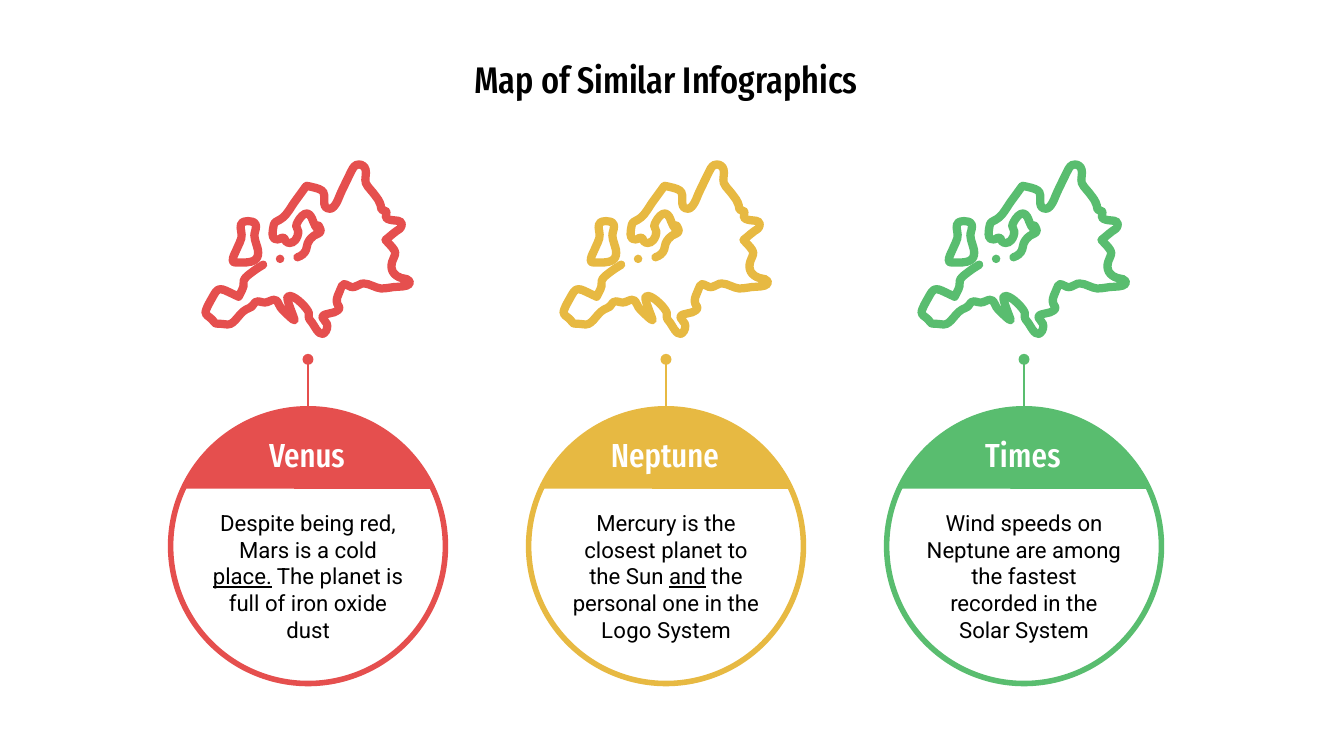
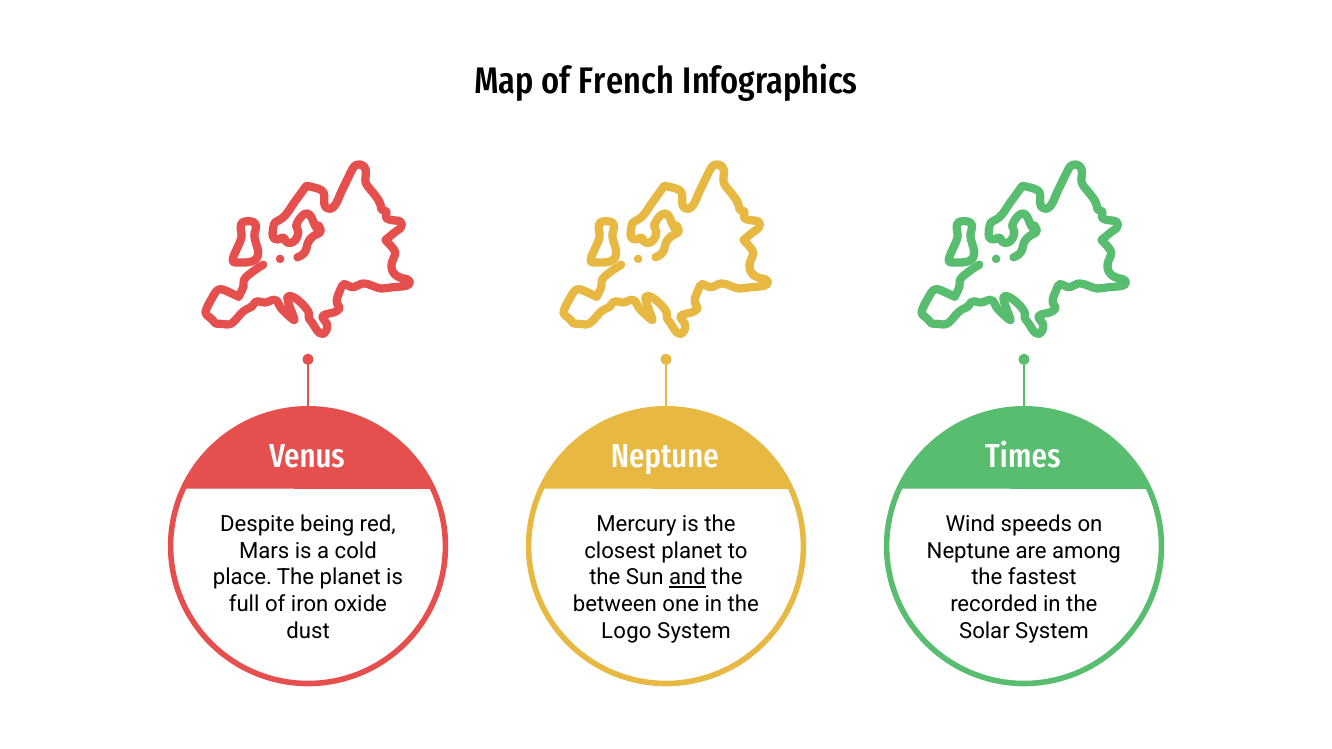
Similar: Similar -> French (626, 81)
place underline: present -> none (242, 578)
personal: personal -> between (615, 604)
